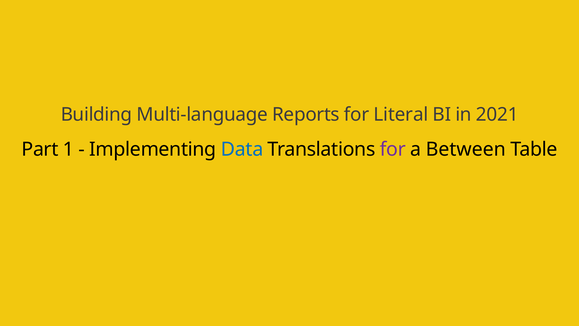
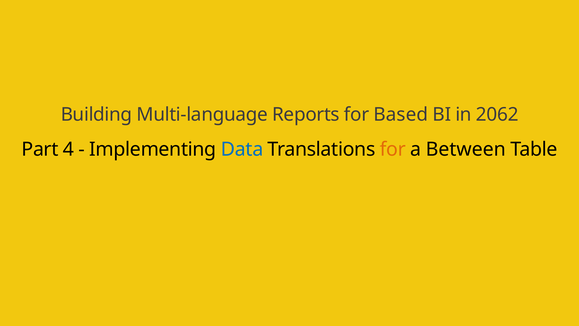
Literal: Literal -> Based (401, 114)
2021: 2021 -> 2062 (497, 114)
1: 1 -> 4 (69, 149)
for colour: purple -> orange (393, 149)
